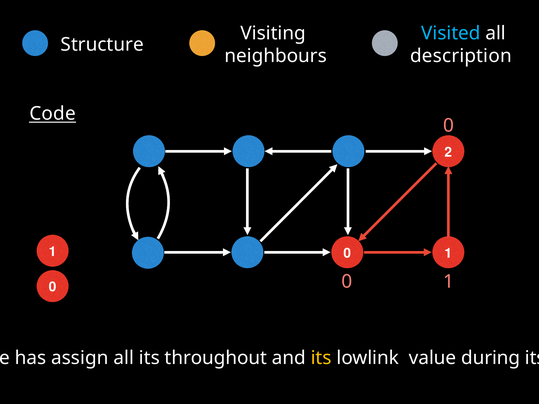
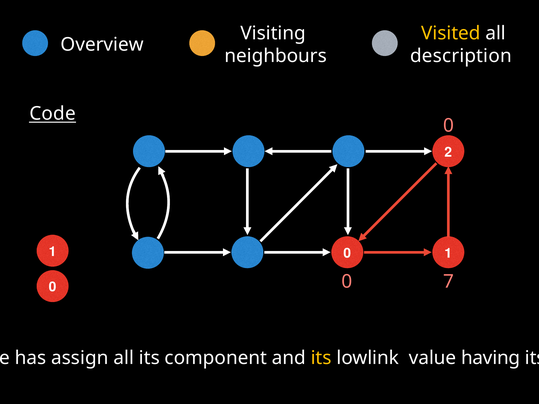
Visited colour: light blue -> yellow (451, 33)
Structure: Structure -> Overview (102, 44)
0 1: 1 -> 7 (448, 282)
throughout: throughout -> component (216, 358)
during: during -> having (491, 358)
